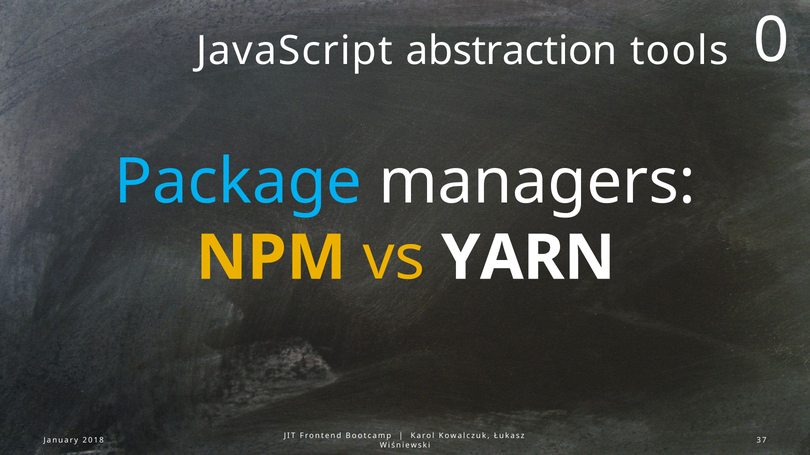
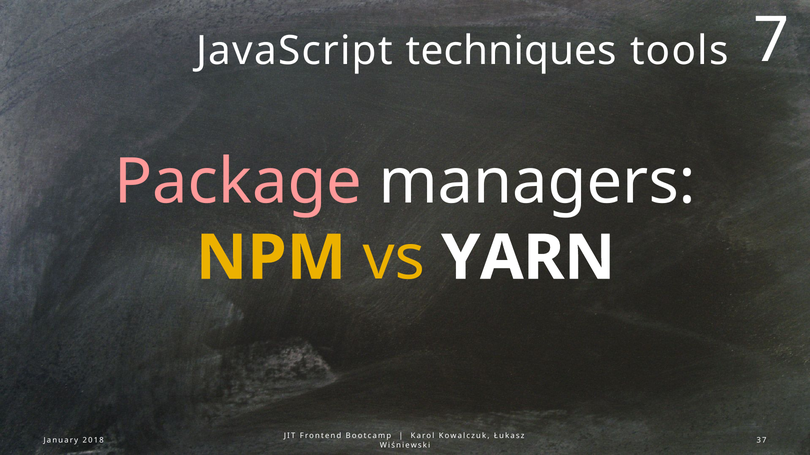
abstraction: abstraction -> techniques (511, 51)
0: 0 -> 7 (771, 41)
Package colour: light blue -> pink (238, 182)
